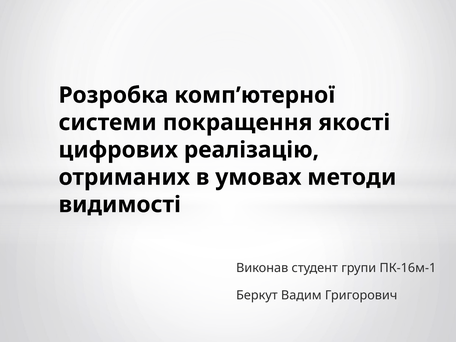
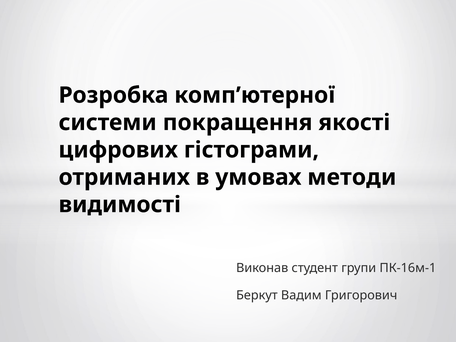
реалізацію: реалізацію -> гістограми (251, 150)
